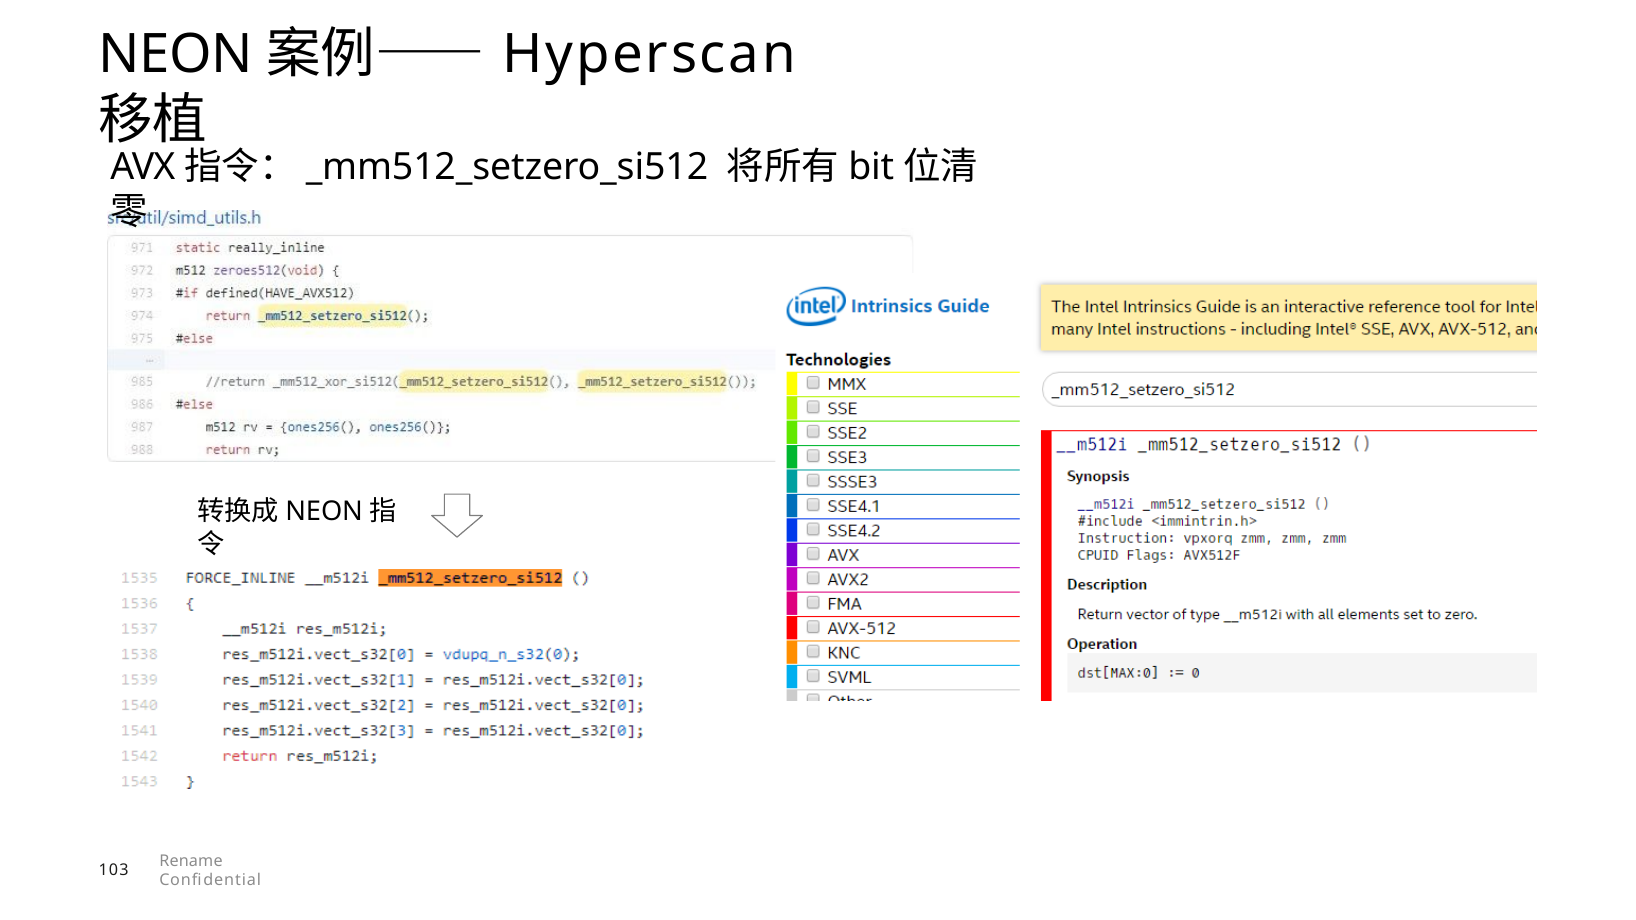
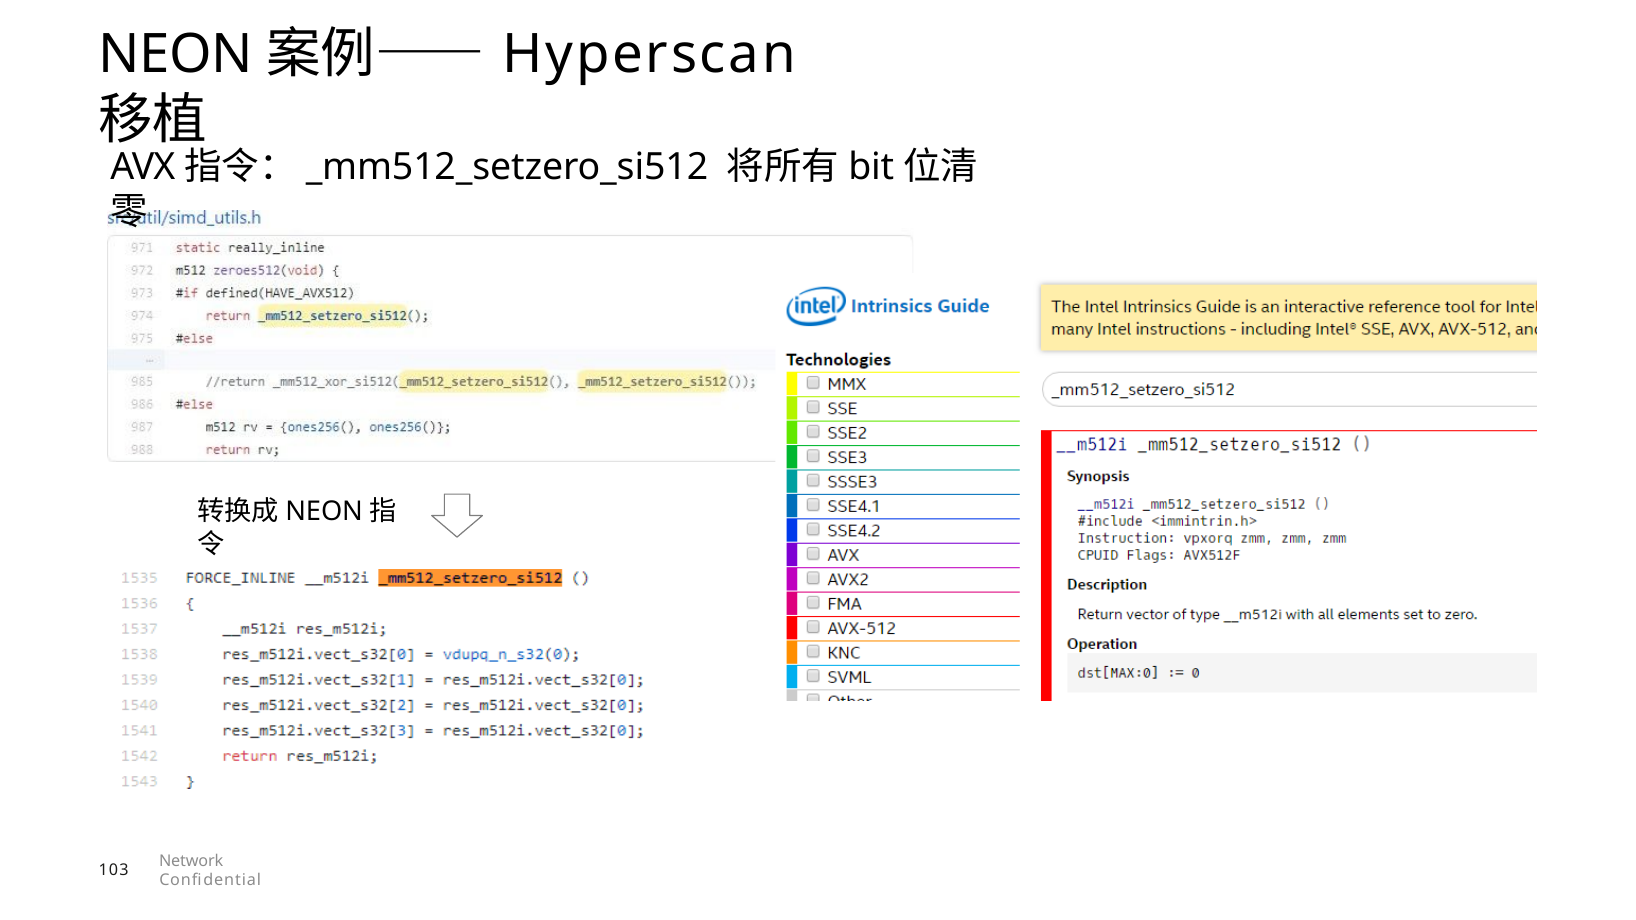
Rename: Rename -> Network (191, 861)
